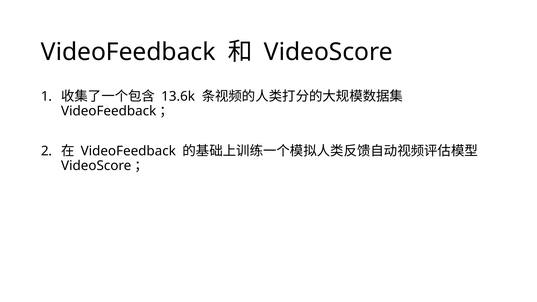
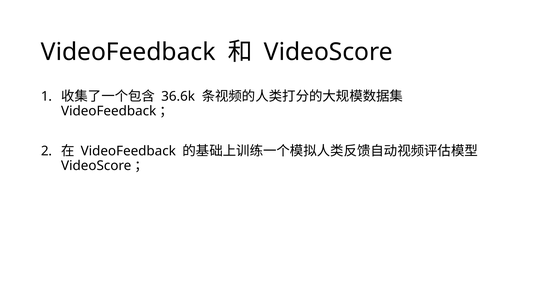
13.6k: 13.6k -> 36.6k (178, 97)
